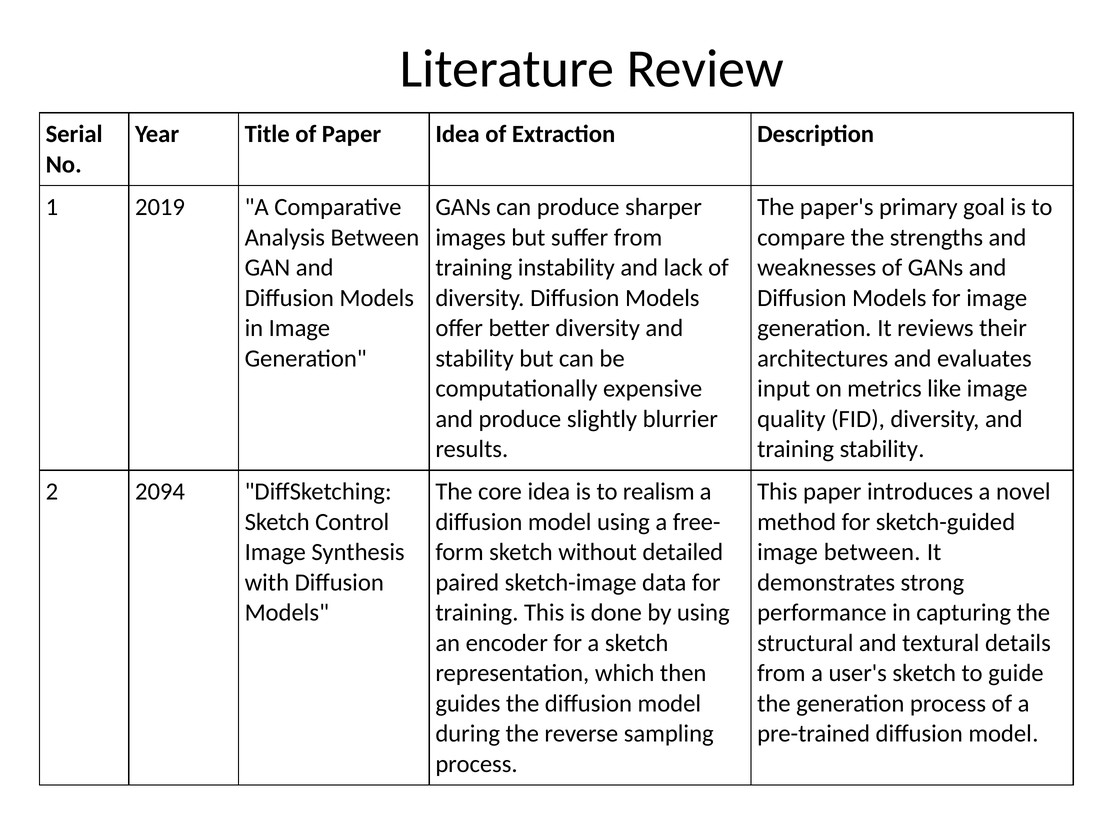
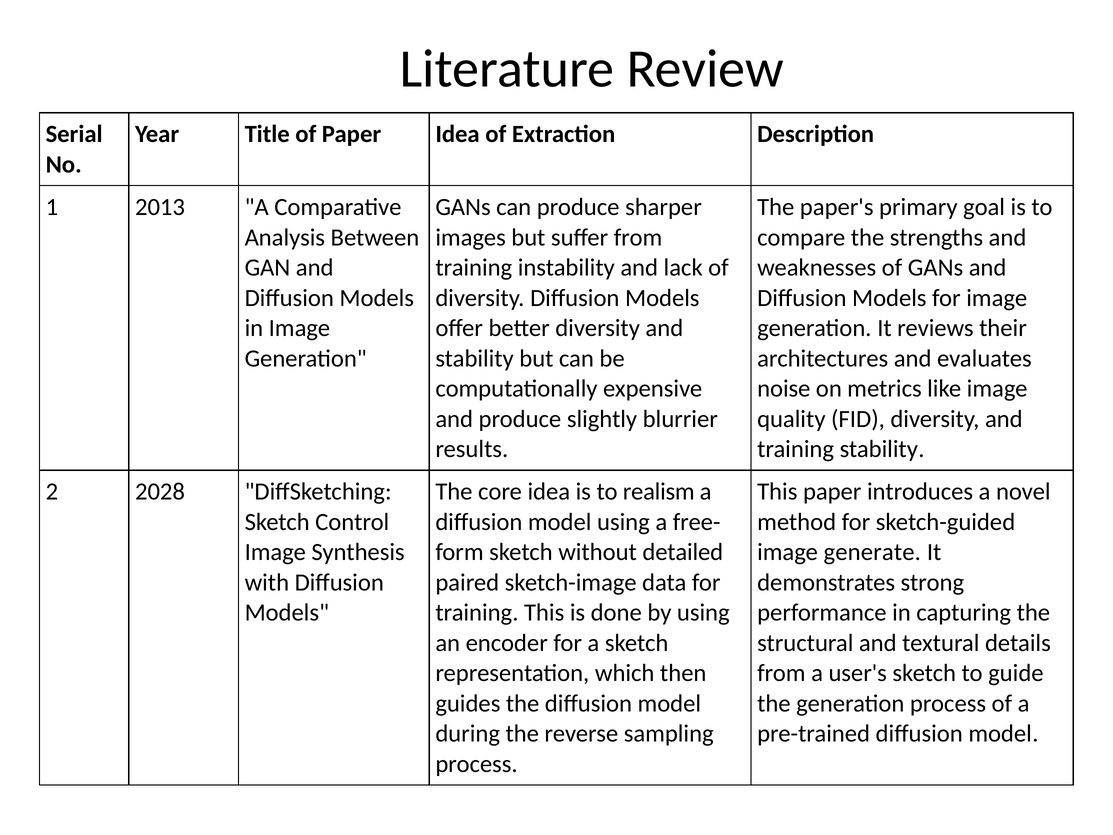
2019: 2019 -> 2013 (160, 207)
input: input -> noise (784, 388)
2094: 2094 -> 2028 (160, 492)
image between: between -> generate (872, 552)
